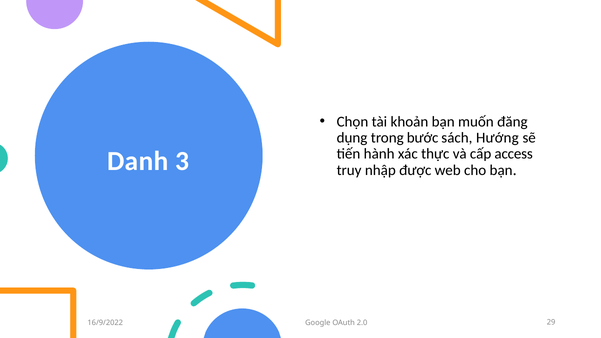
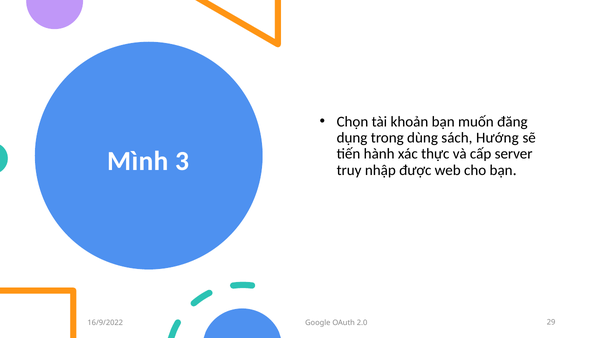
bước: bước -> dùng (423, 138)
access: access -> server (514, 154)
Danh: Danh -> Mình (138, 161)
